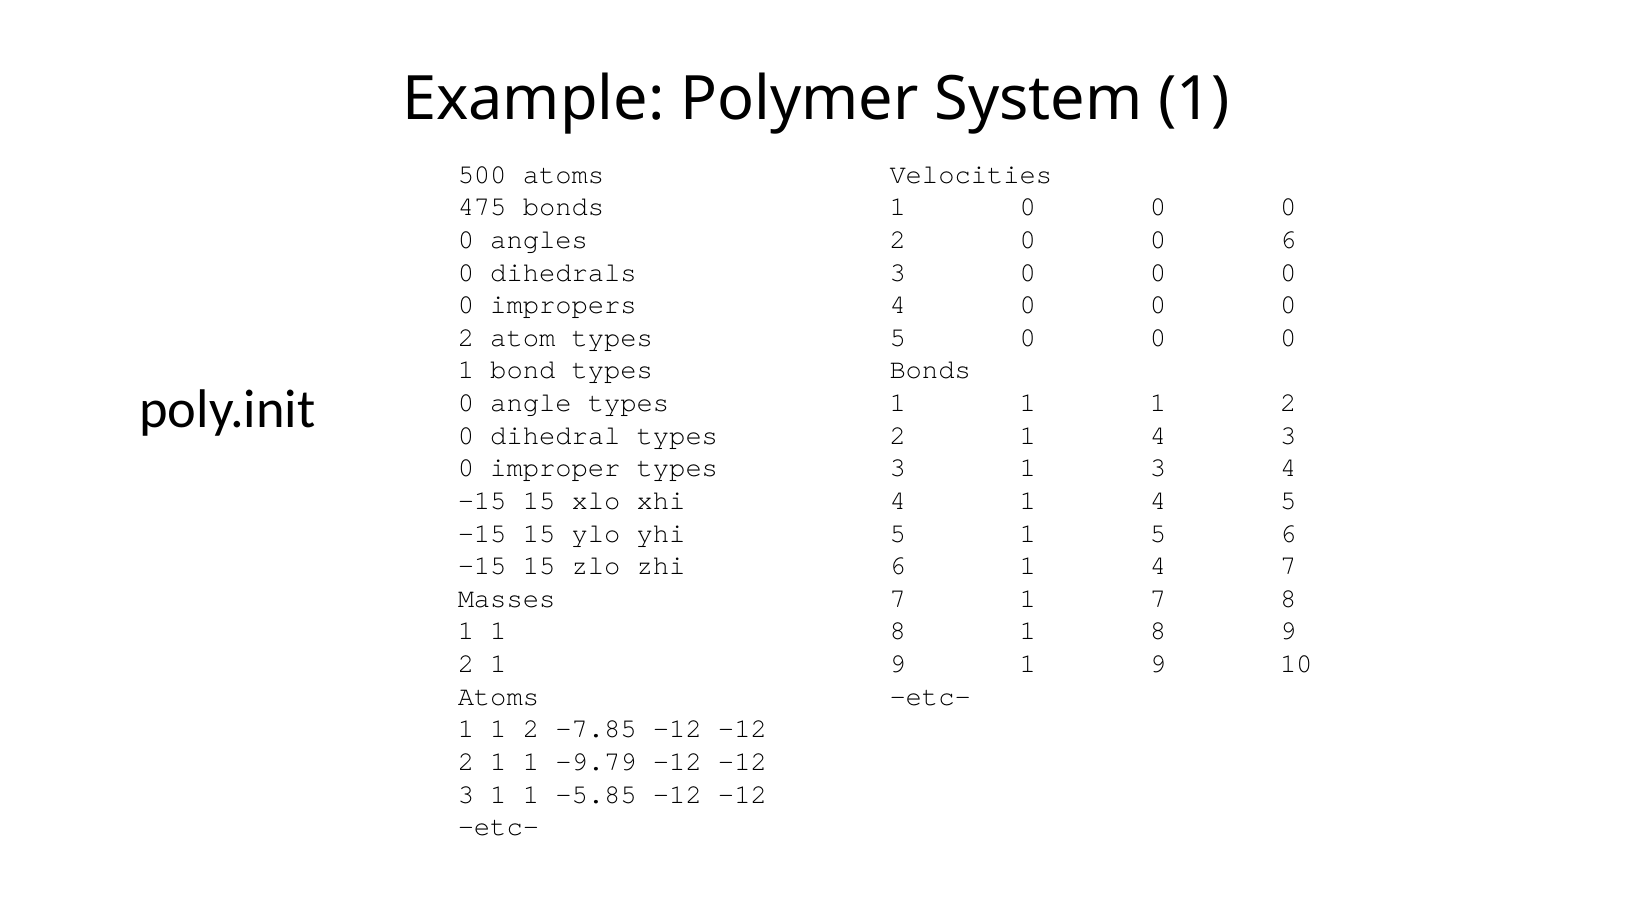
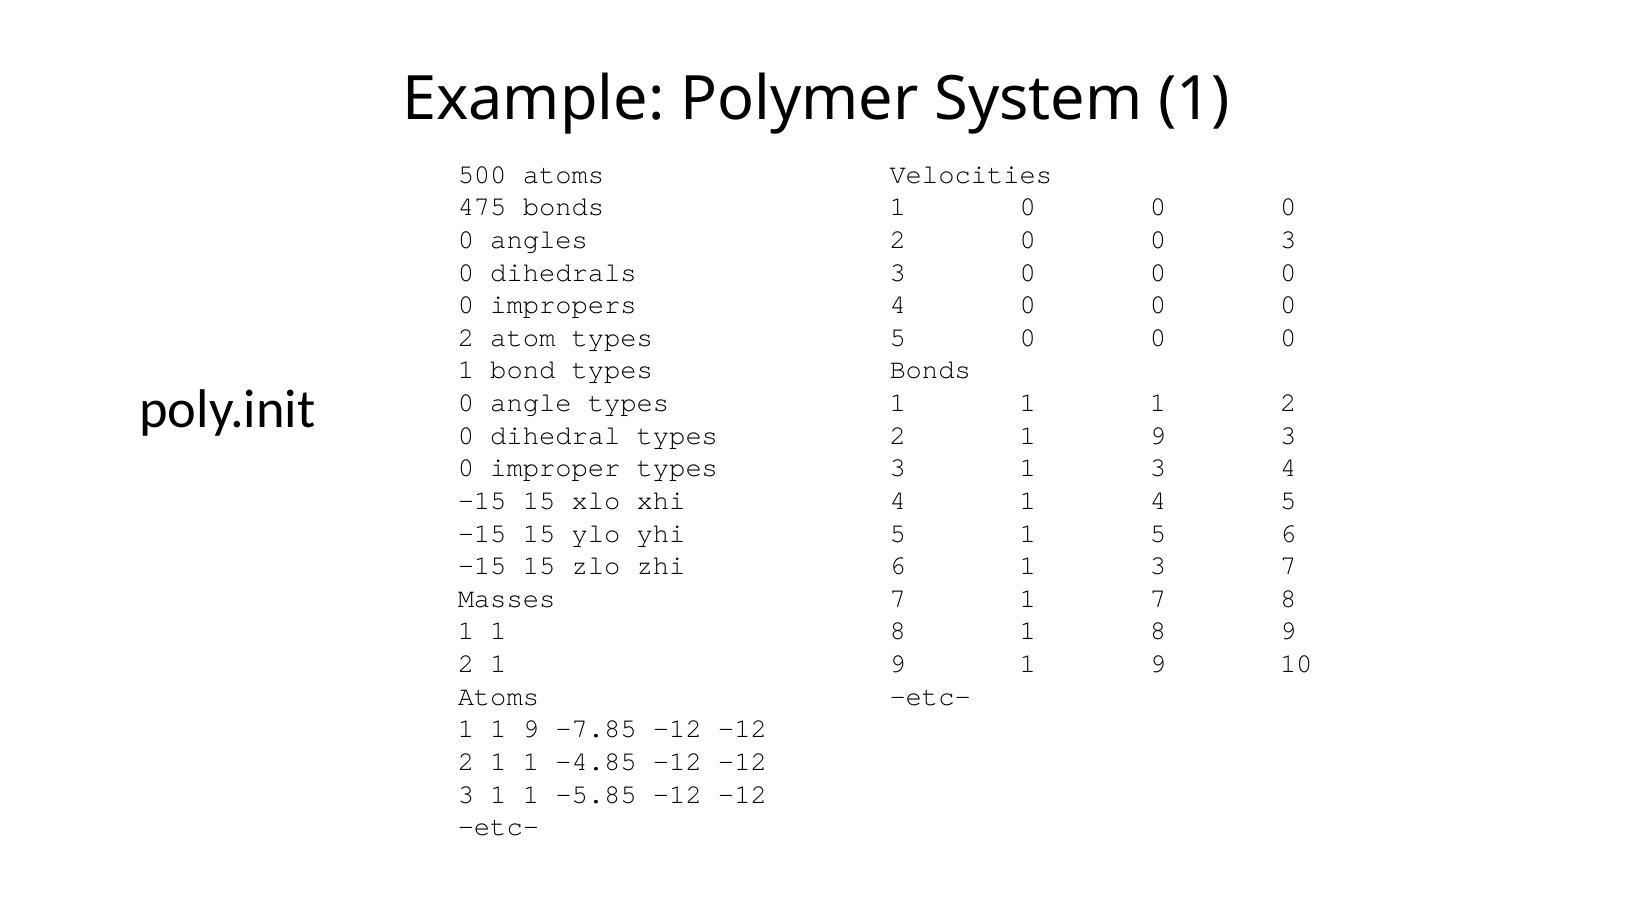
0 6: 6 -> 3 (1288, 240)
2 1 4: 4 -> 9 (1158, 436)
6 1 4: 4 -> 3 (1158, 566)
2: 2 -> 9 (531, 729)
-9.79: -9.79 -> -4.85 (596, 762)
